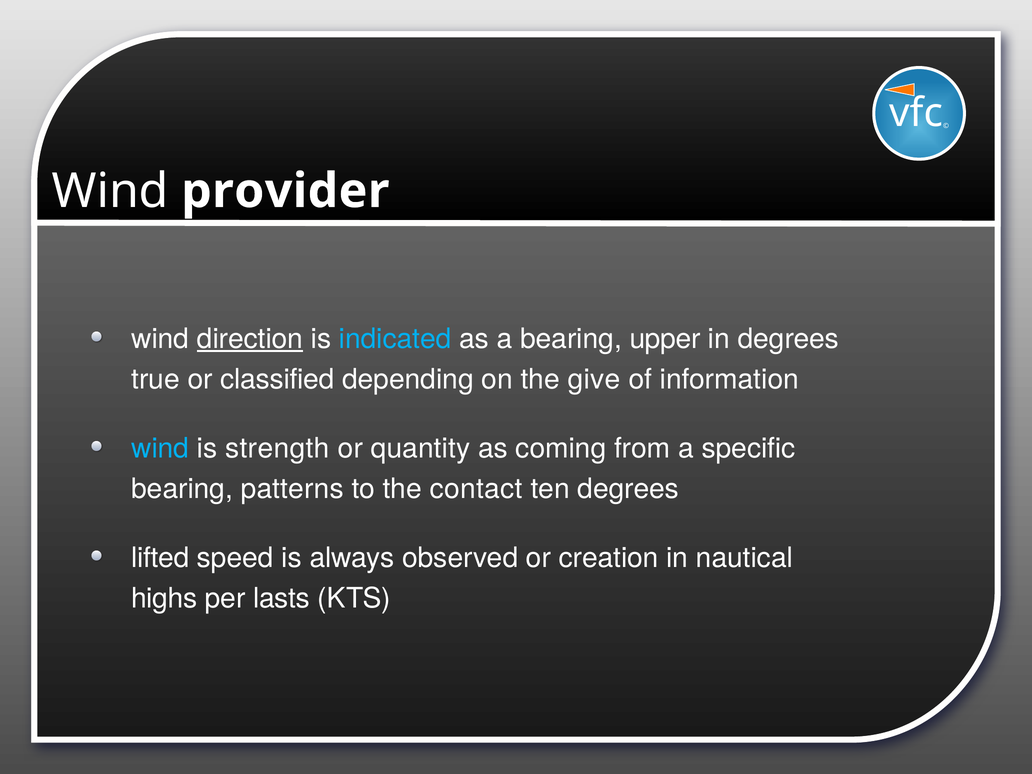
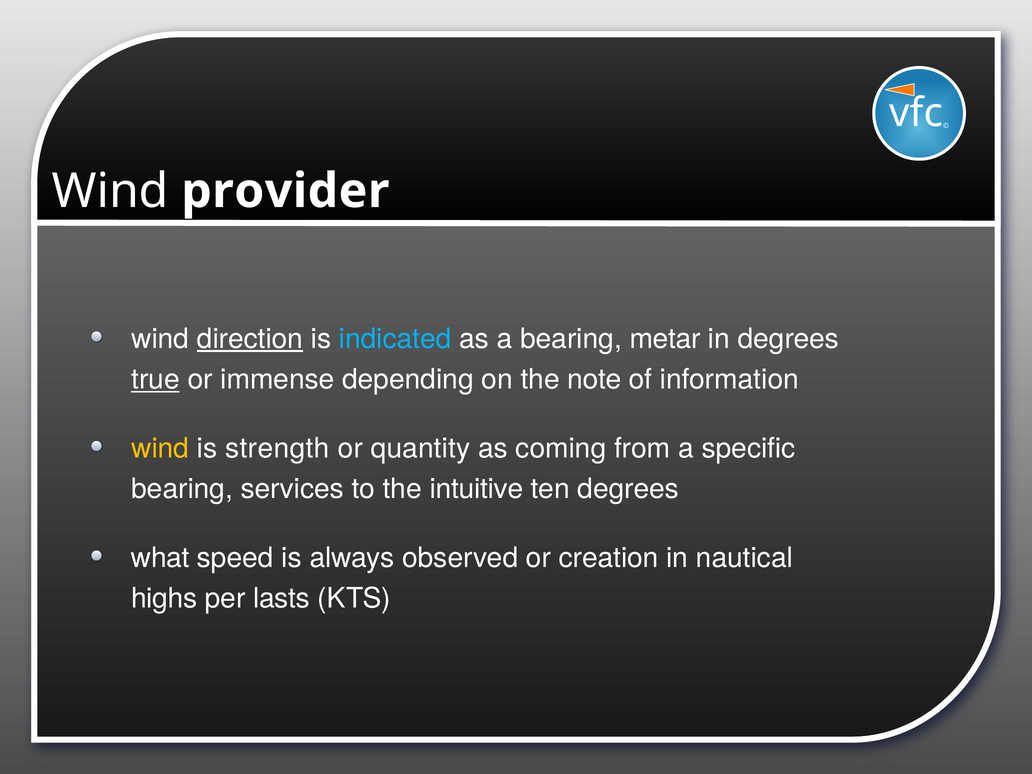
upper: upper -> metar (665, 339)
true underline: none -> present (155, 380)
classified: classified -> immense (277, 380)
give: give -> note (594, 380)
wind colour: light blue -> yellow (160, 448)
patterns: patterns -> services (292, 489)
contact: contact -> intuitive (477, 489)
lifted: lifted -> what (160, 558)
